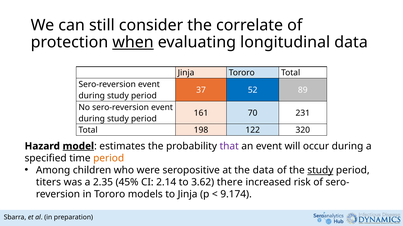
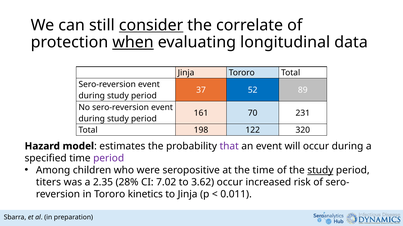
consider underline: none -> present (151, 25)
model underline: present -> none (78, 147)
period colour: orange -> purple (109, 159)
the data: data -> time (263, 171)
45%: 45% -> 28% (127, 183)
2.14: 2.14 -> 7.02 (166, 183)
3.62 there: there -> occur (230, 183)
models: models -> kinetics (145, 195)
9.174: 9.174 -> 0.011 (236, 195)
